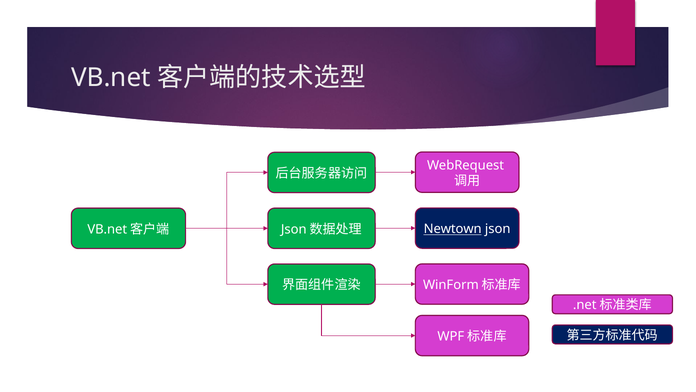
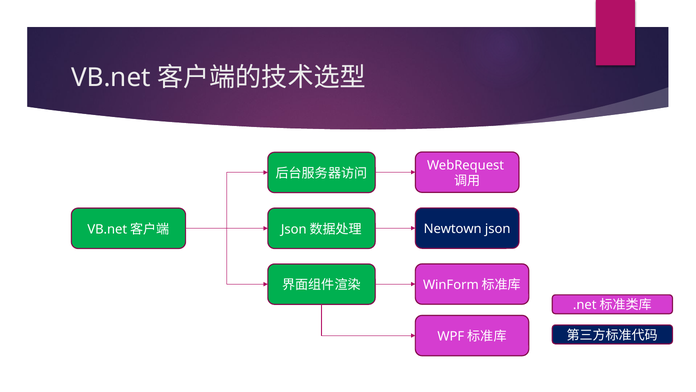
Newtown underline: present -> none (453, 229)
